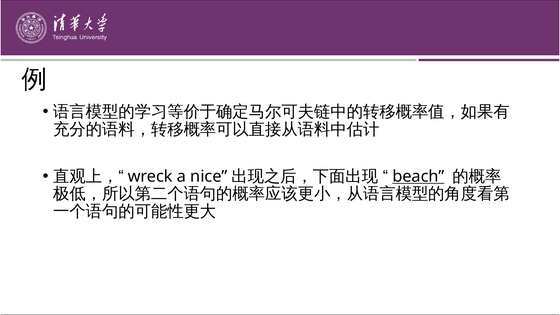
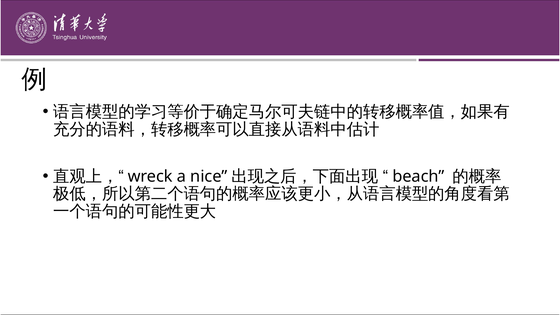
beach underline: present -> none (418, 176)
